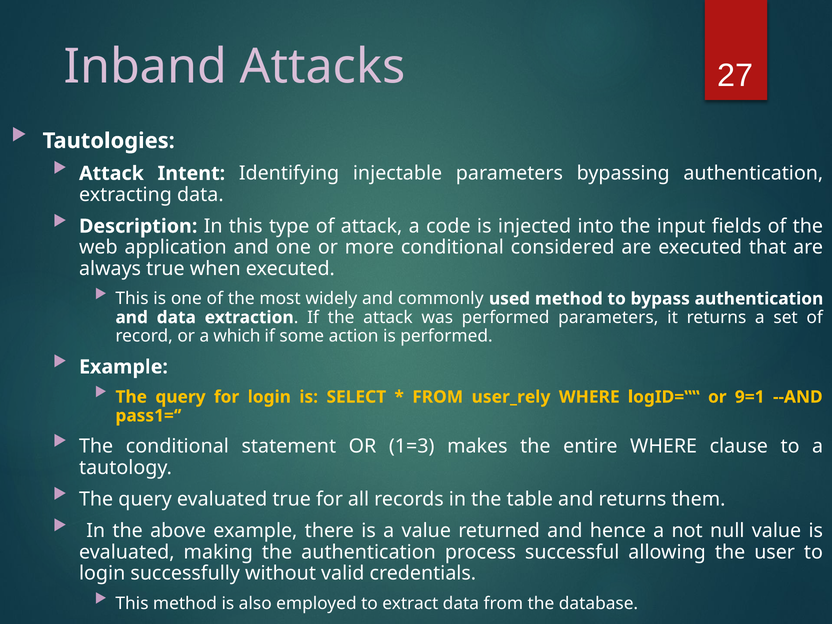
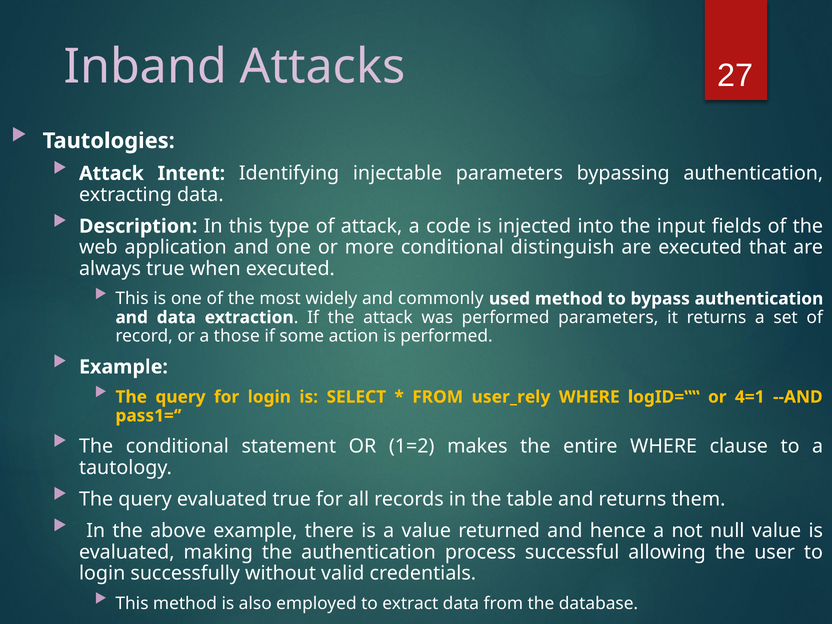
considered: considered -> distinguish (563, 247)
which: which -> those (237, 336)
9=1: 9=1 -> 4=1 (750, 397)
1=3: 1=3 -> 1=2 (412, 446)
